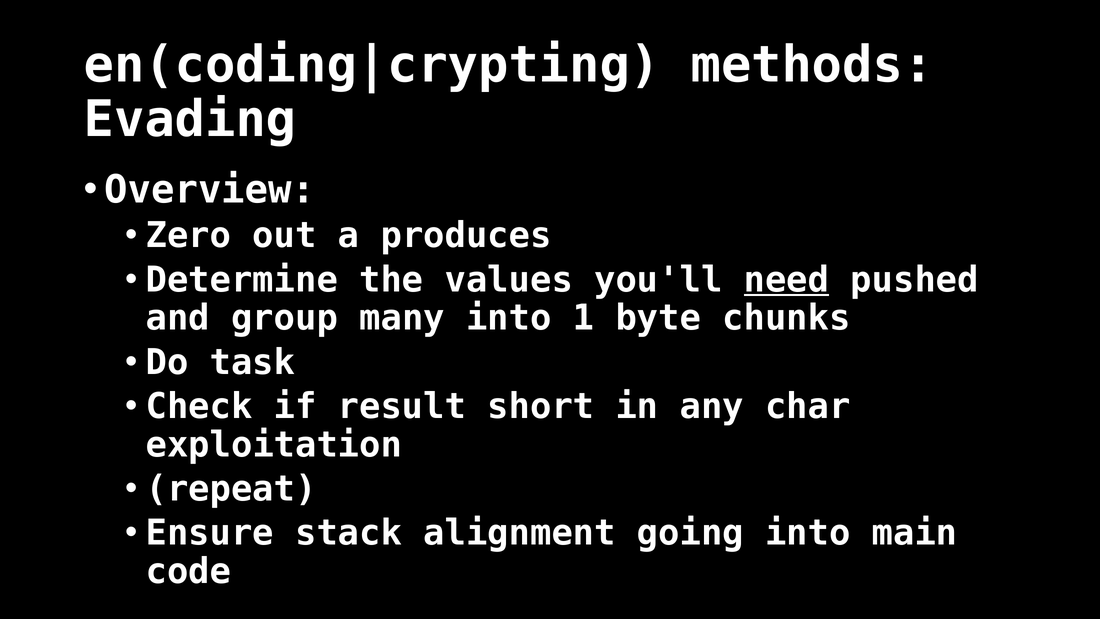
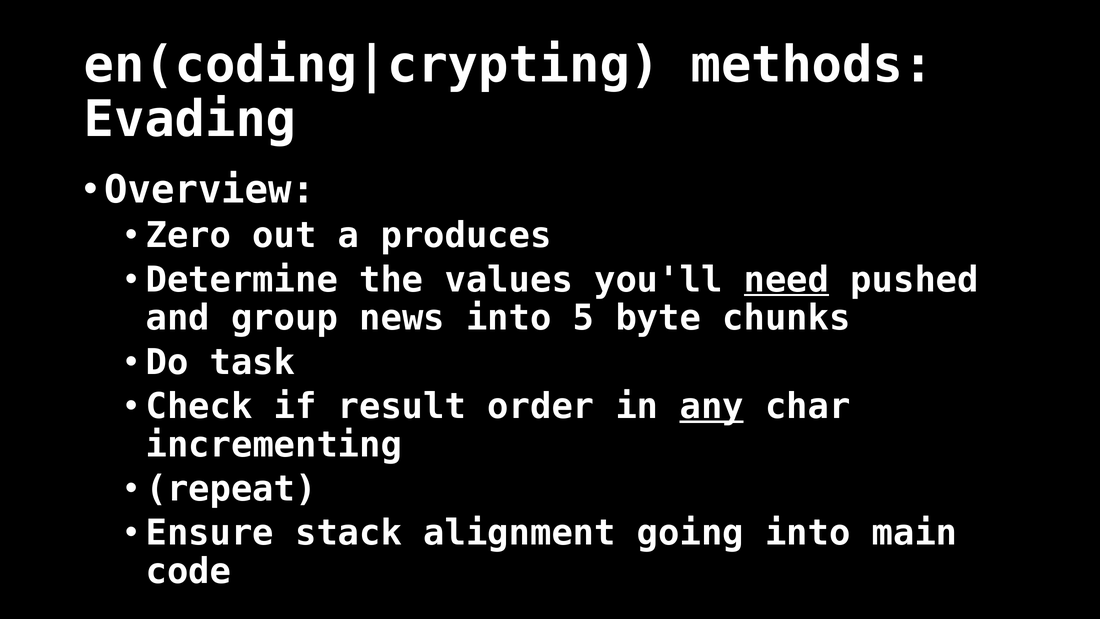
many: many -> news (402, 318)
1: 1 -> 5 (584, 318)
short: short -> order (541, 406)
any underline: none -> present (712, 406)
exploitation: exploitation -> incrementing (274, 445)
